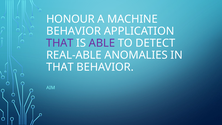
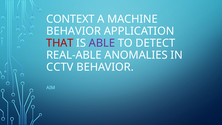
HONOUR: HONOUR -> CONTEXT (70, 19)
THAT colour: purple -> red (60, 43)
THAT: THAT -> CCTV (60, 67)
